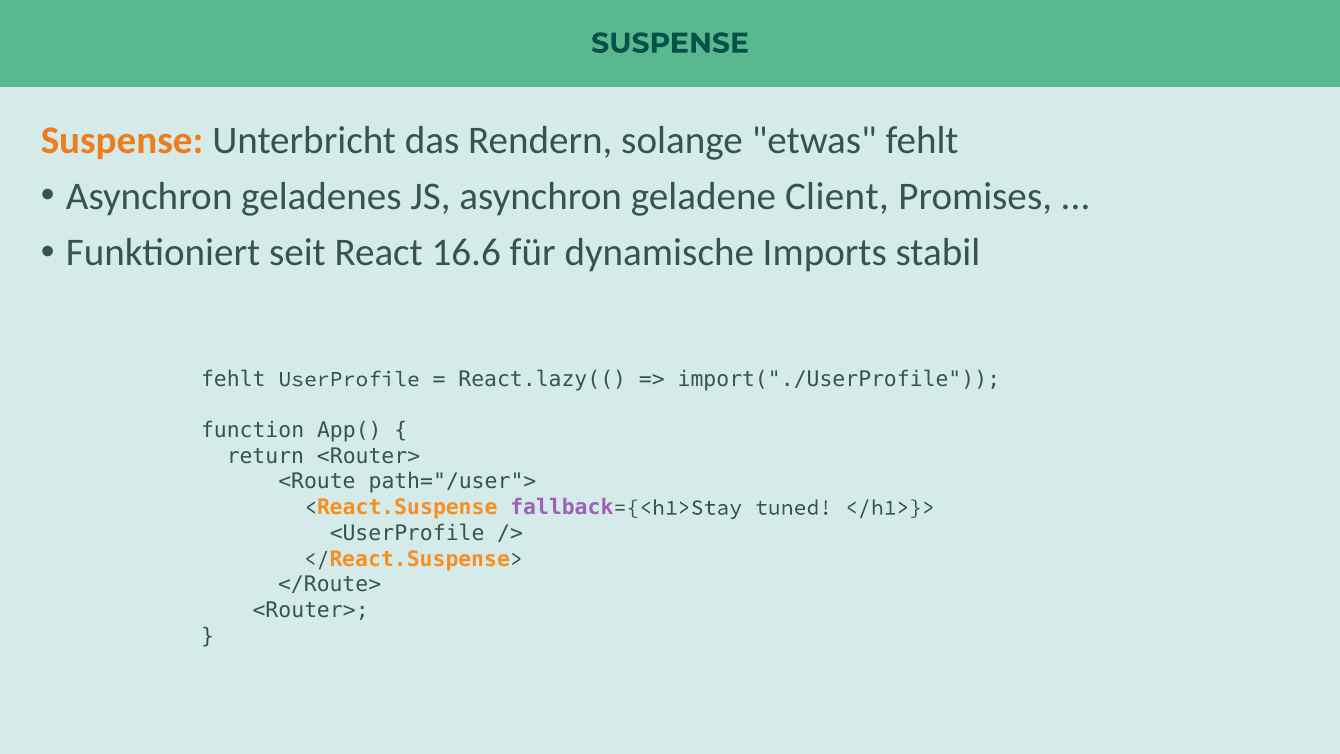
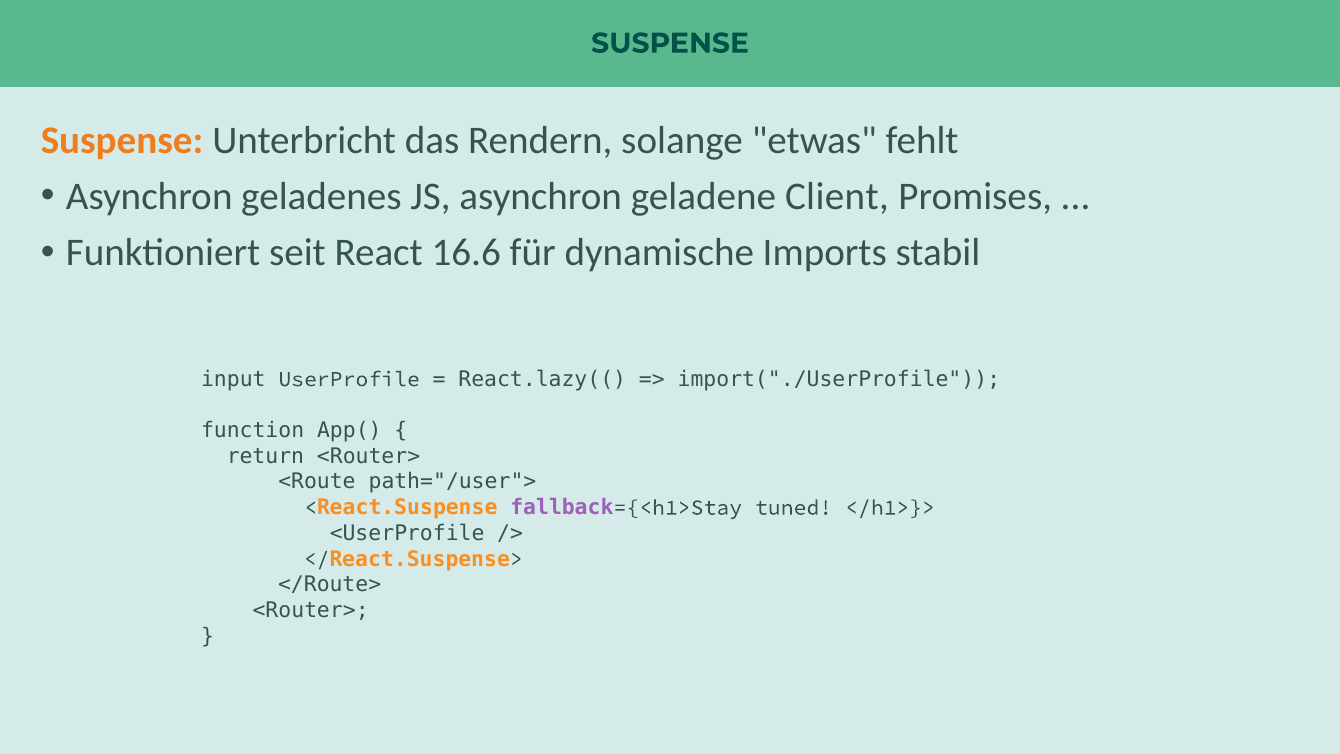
fehlt: fehlt -> input (233, 379)
